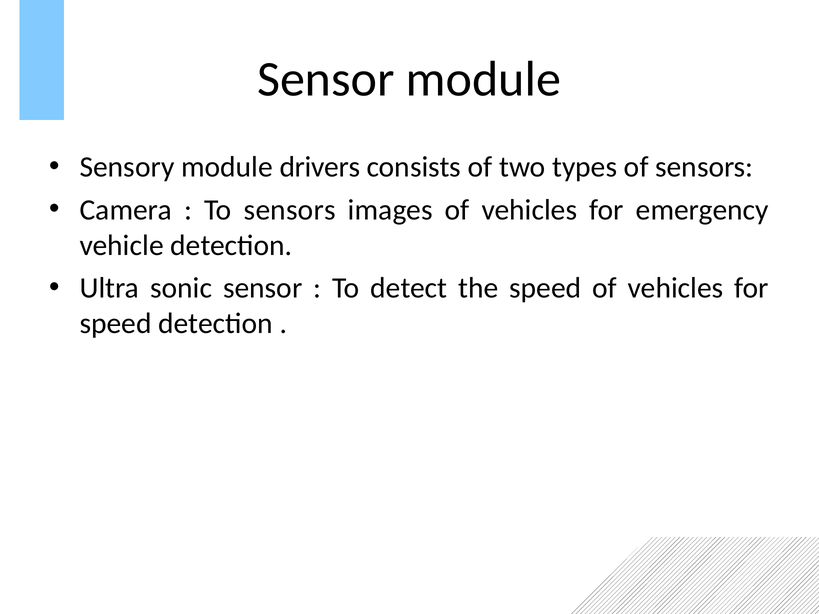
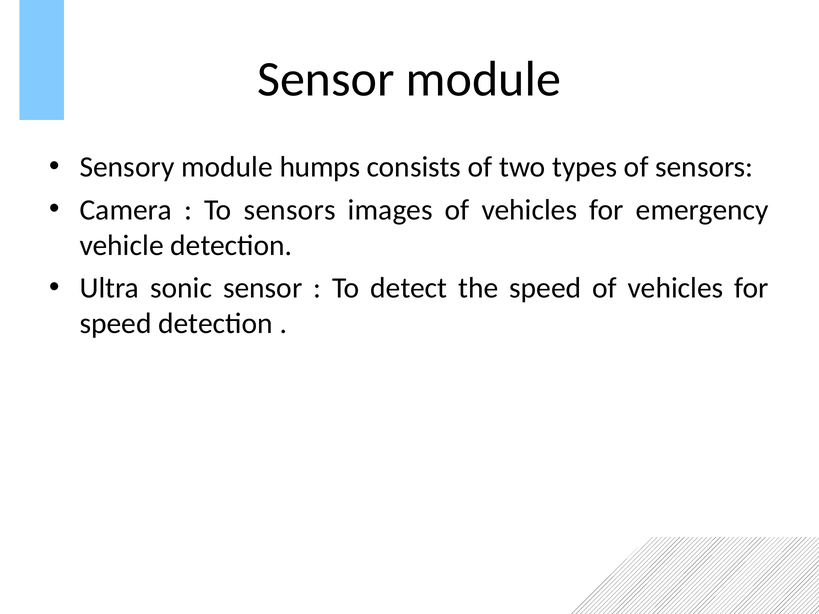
drivers: drivers -> humps (320, 167)
